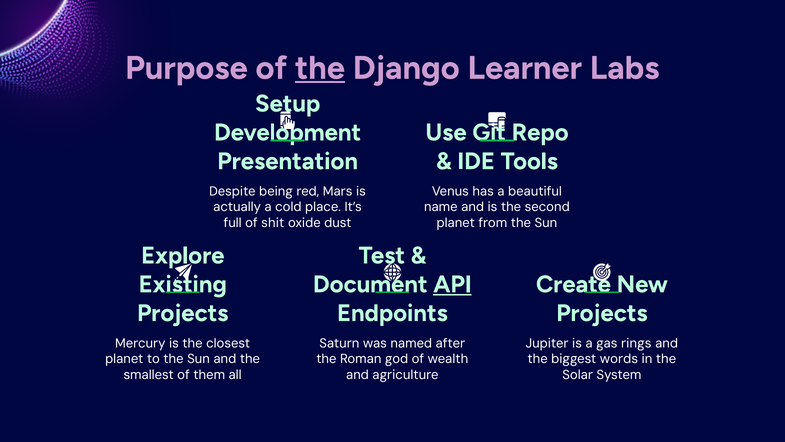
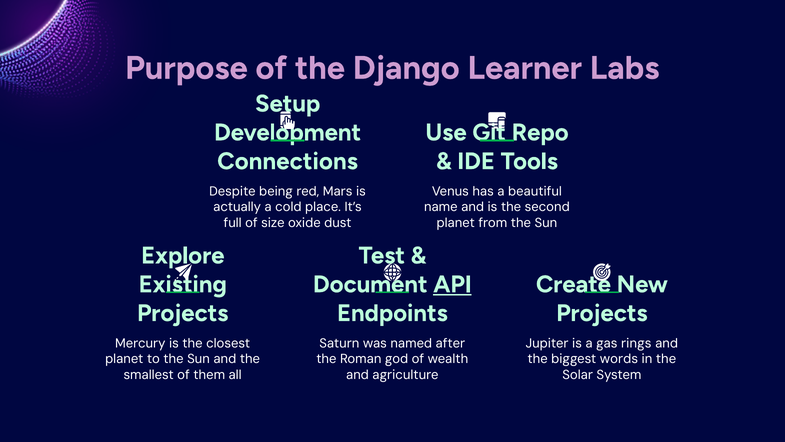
the underline: present -> none (320, 68)
Presentation: Presentation -> Connections (288, 161)
shit: shit -> size (273, 223)
